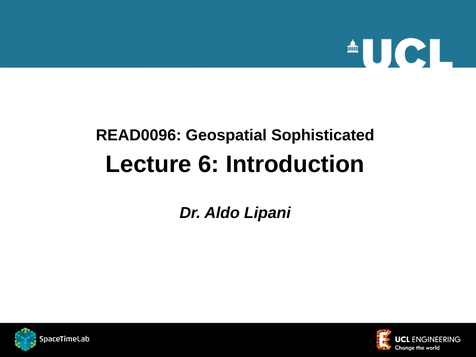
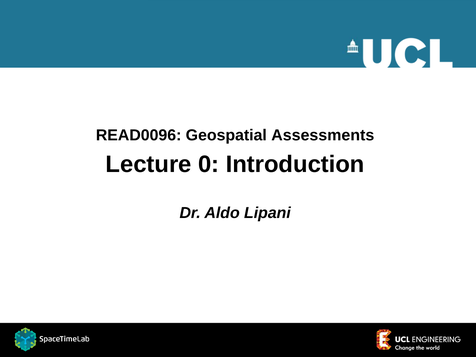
Sophisticated: Sophisticated -> Assessments (323, 135)
6: 6 -> 0 (209, 164)
